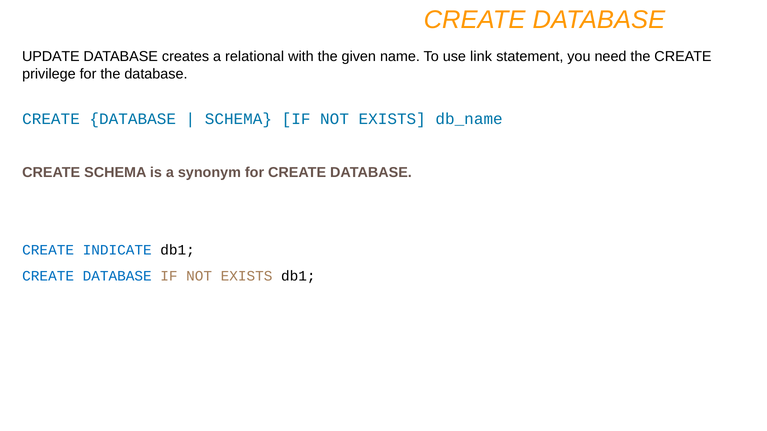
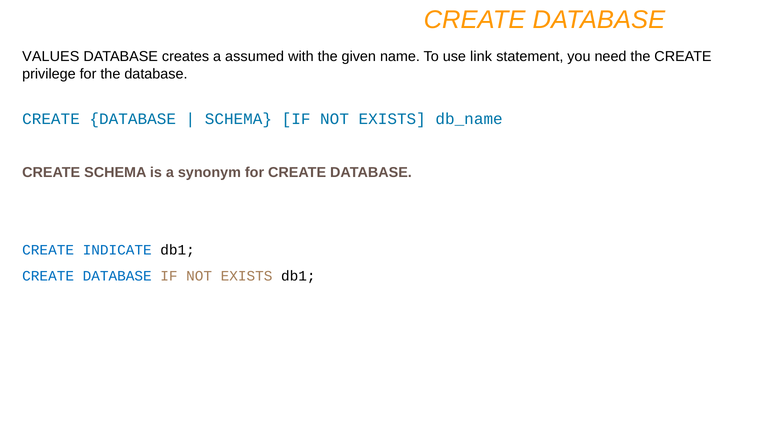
UPDATE: UPDATE -> VALUES (51, 57)
relational: relational -> assumed (255, 57)
